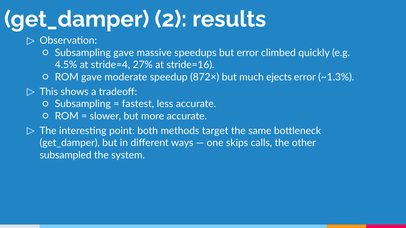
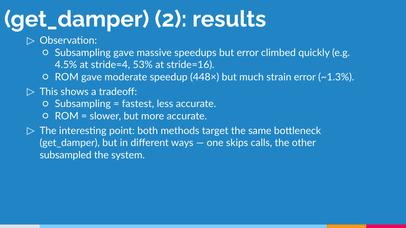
27%: 27% -> 53% (143, 65)
872×: 872× -> 448× (205, 77)
ejects: ejects -> strain (279, 77)
